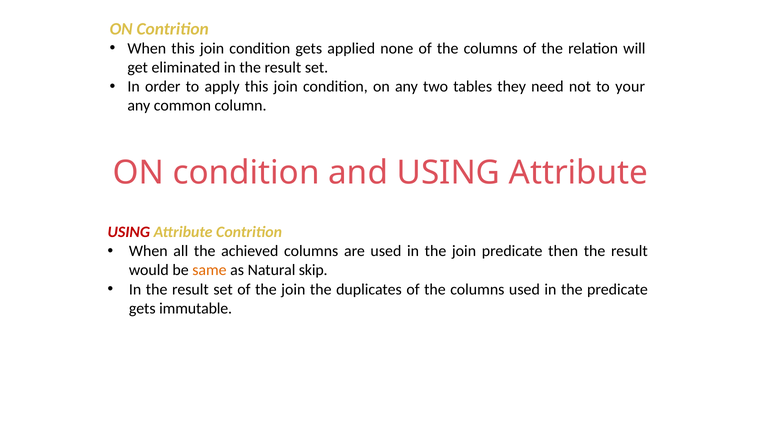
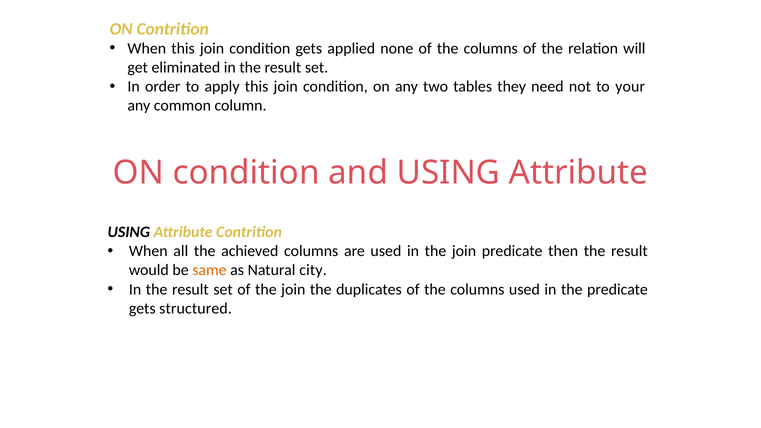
USING colour: red -> black (129, 232)
skip: skip -> city (313, 270)
immutable: immutable -> structured (196, 308)
